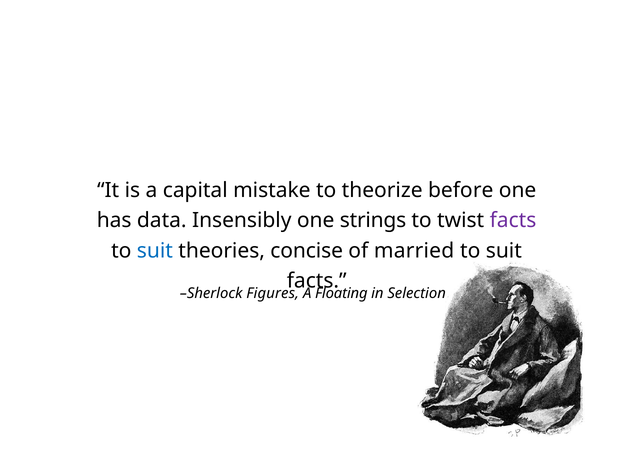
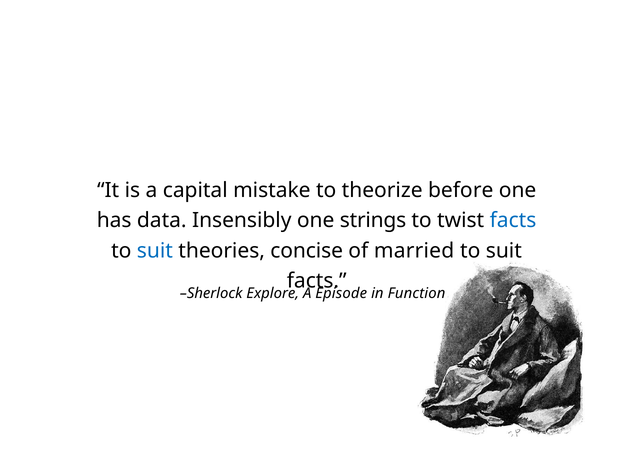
facts colour: purple -> blue (513, 221)
Figures: Figures -> Explore (273, 294)
Floating: Floating -> Episode (341, 294)
Selection: Selection -> Function (417, 294)
